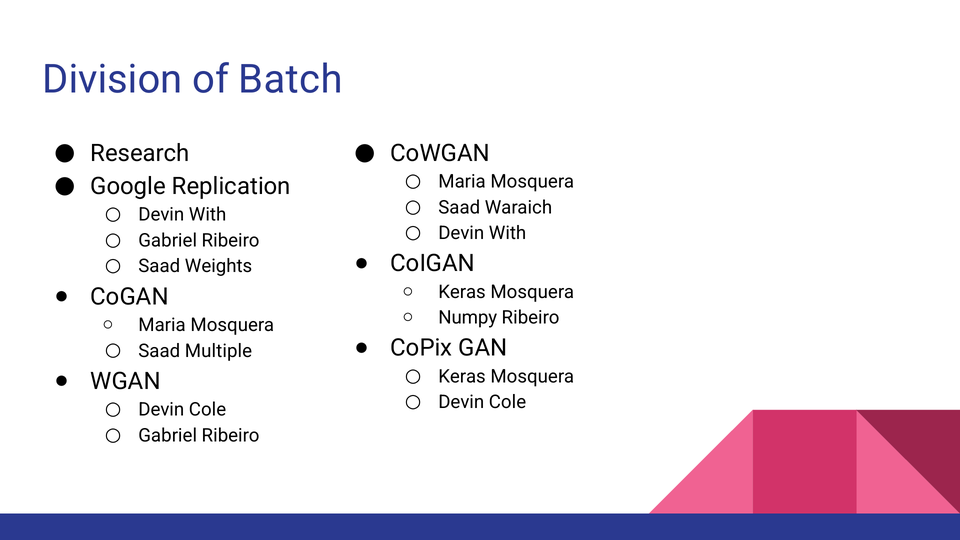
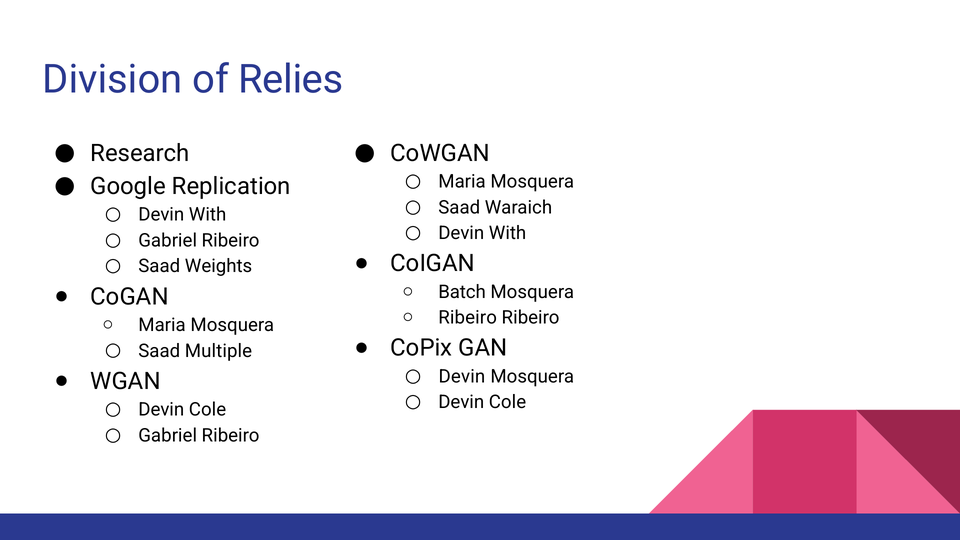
Batch: Batch -> Relies (291, 79)
Keras: Keras -> Batch (462, 292)
Numpy: Numpy -> Ribeiro (468, 318)
Keras: Keras -> Devin (462, 377)
